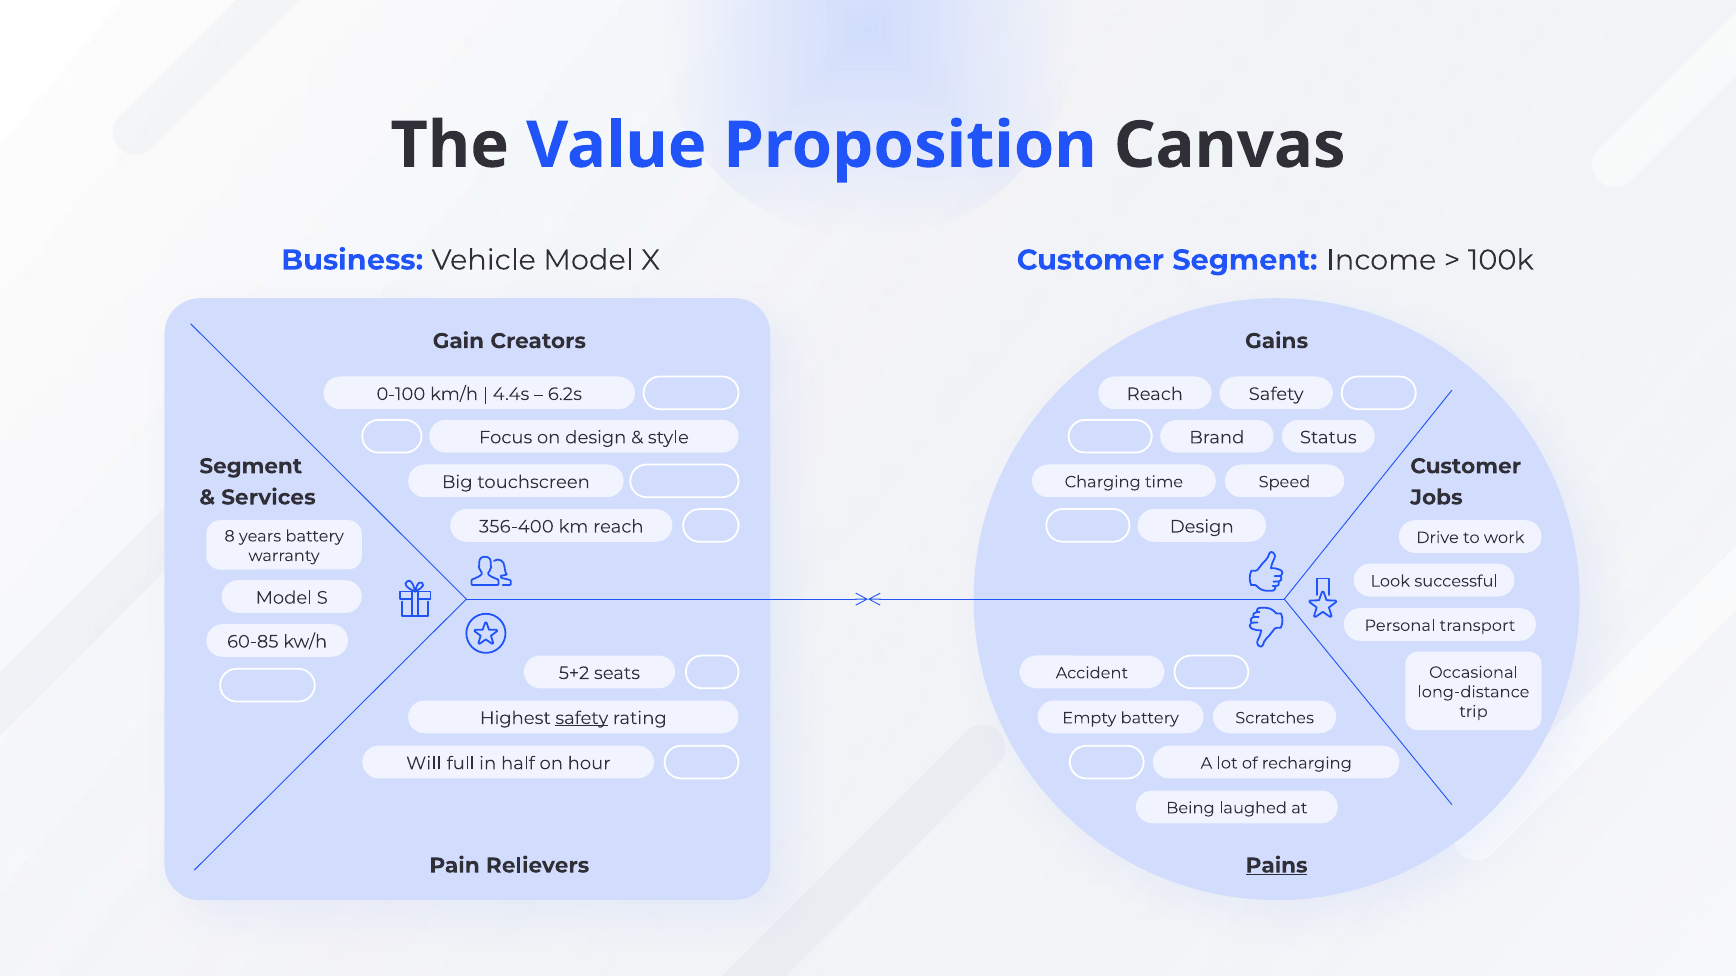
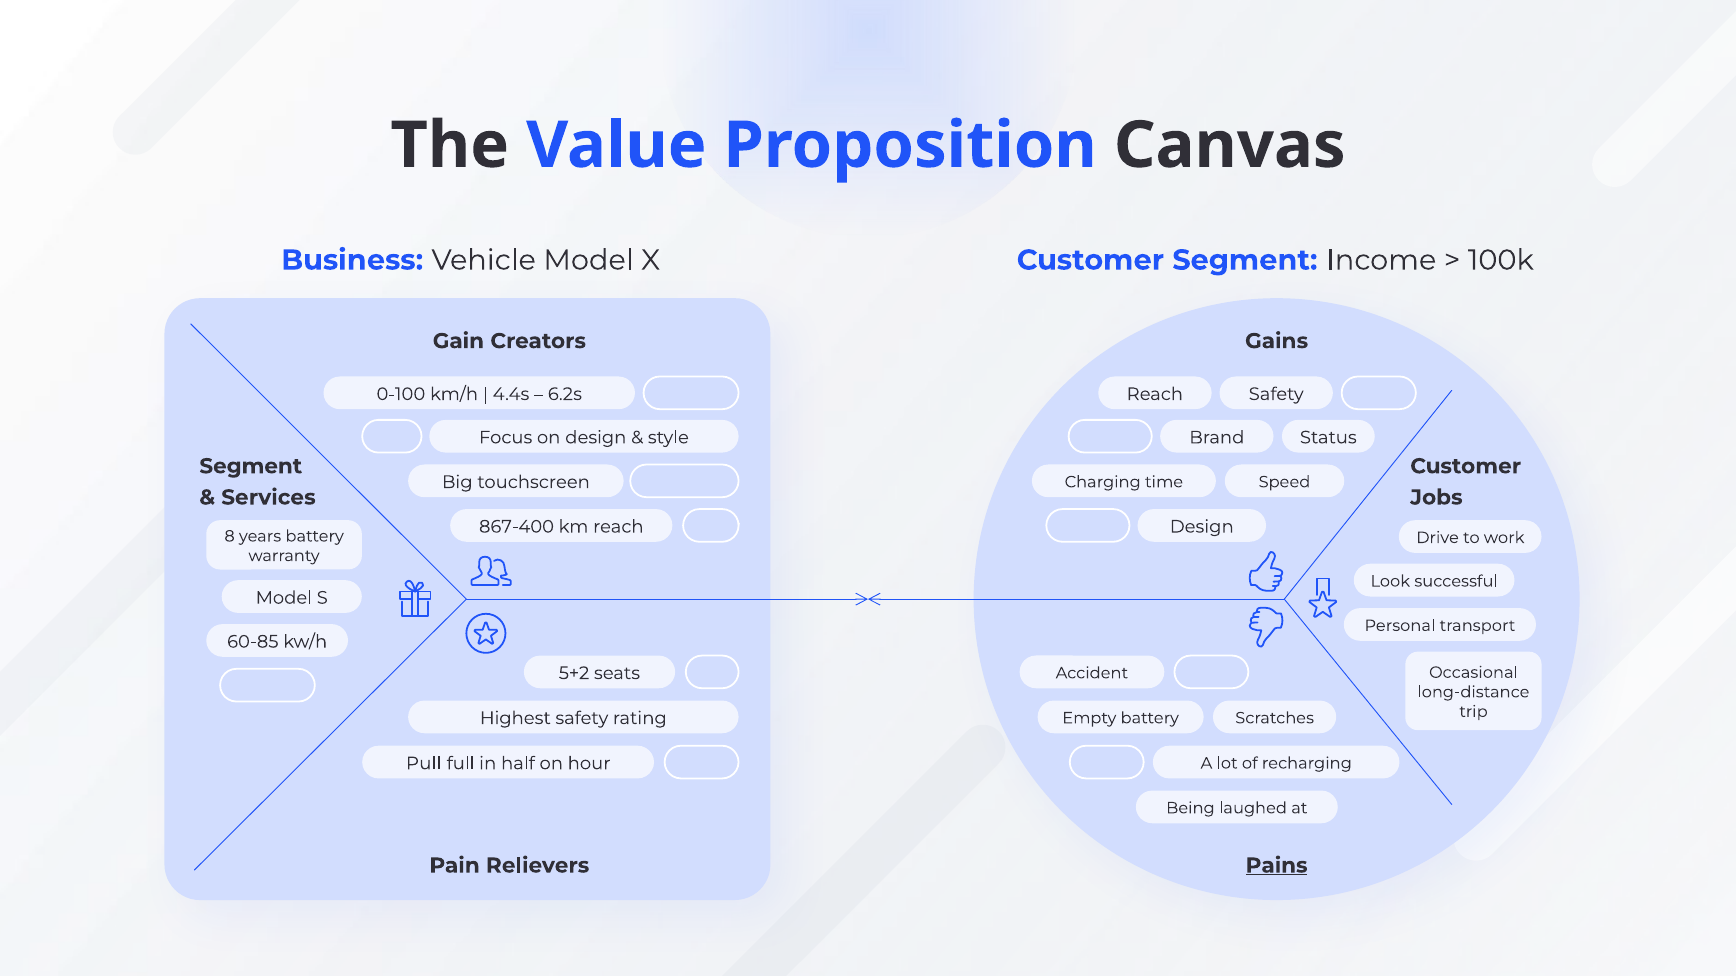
356-400: 356-400 -> 867-400 (517, 527)
safety underline: present -> none (582, 718)
Will: Will -> Pull (424, 764)
